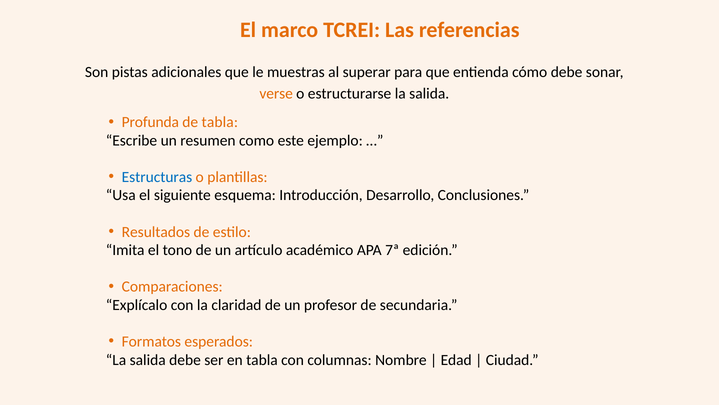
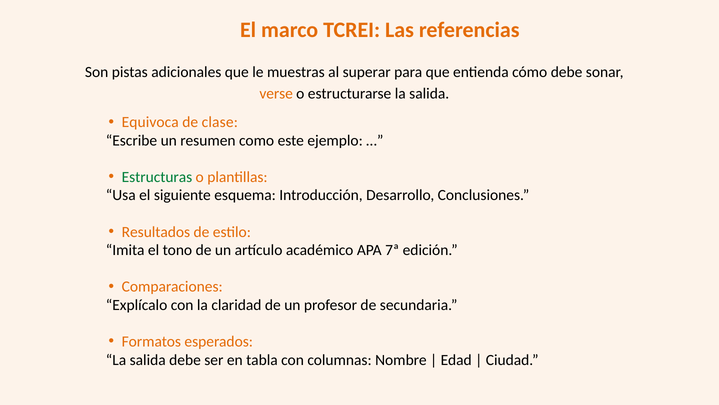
Profunda: Profunda -> Equivoca (150, 122)
de tabla: tabla -> clase (220, 122)
Estructuras colour: blue -> green (157, 177)
